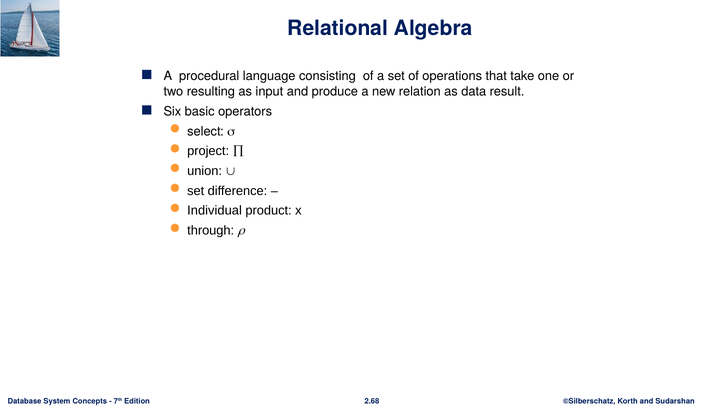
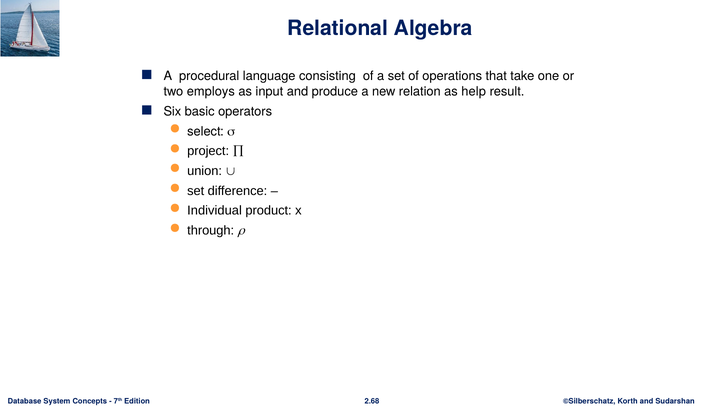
resulting: resulting -> employs (211, 91)
data: data -> help (474, 91)
